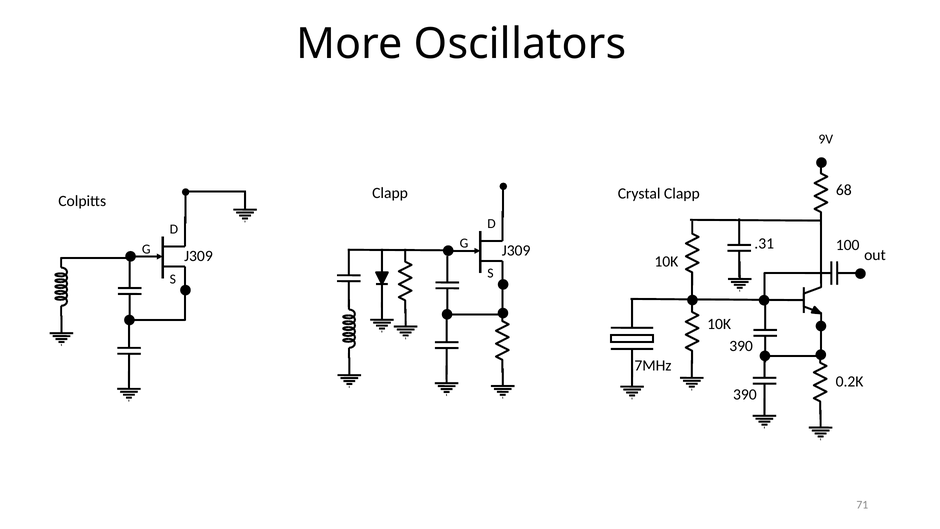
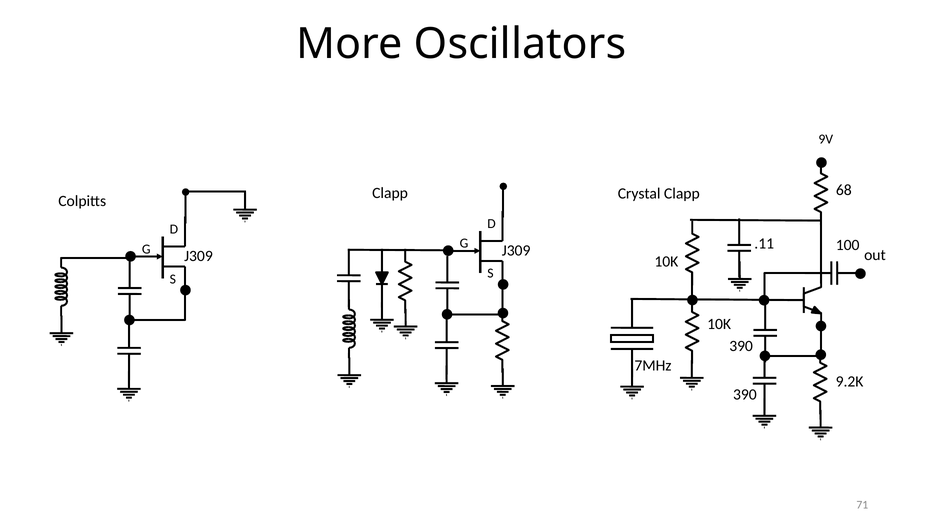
.31: .31 -> .11 (764, 244)
0.2K: 0.2K -> 9.2K (850, 382)
